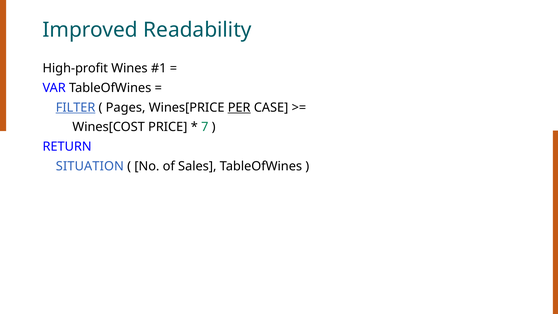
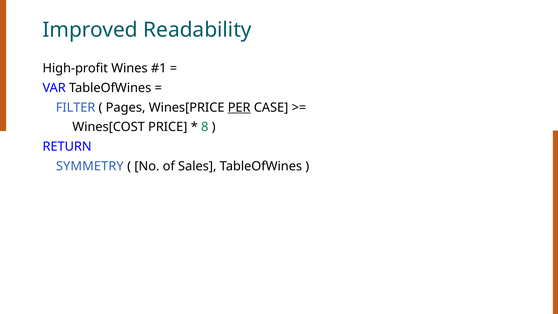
FILTER underline: present -> none (76, 107)
7: 7 -> 8 (205, 127)
SITUATION: SITUATION -> SYMMETRY (90, 166)
